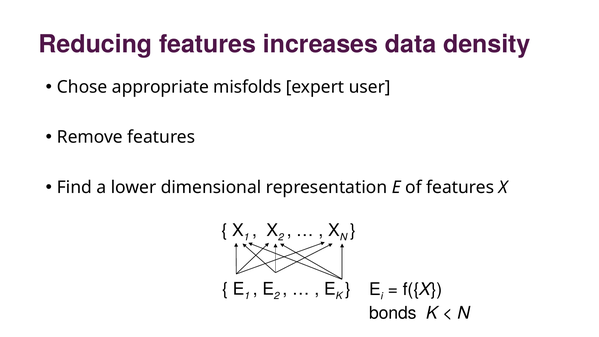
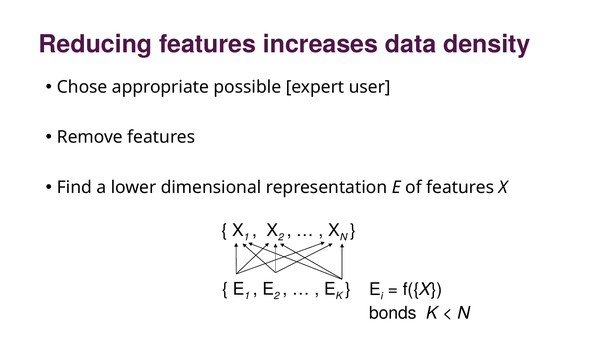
misfolds: misfolds -> possible (247, 87)
